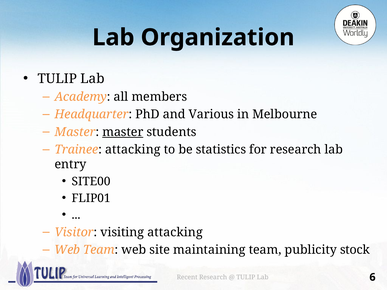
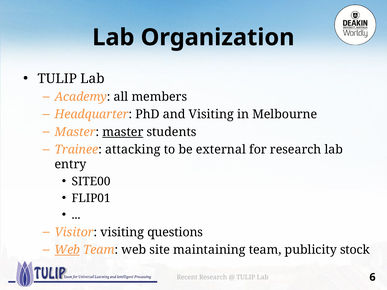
and Various: Various -> Visiting (211, 114)
statistics: statistics -> external (221, 150)
visiting attacking: attacking -> questions (175, 232)
Web underline: none -> present (67, 250)
